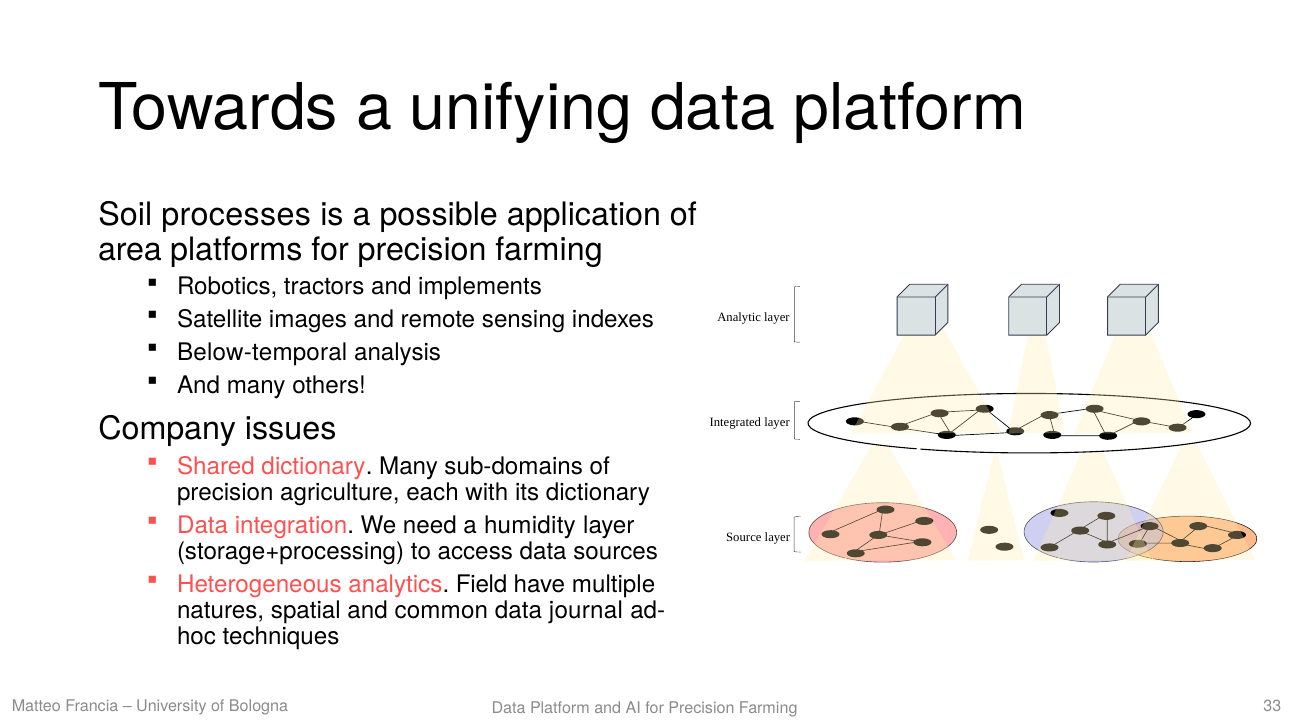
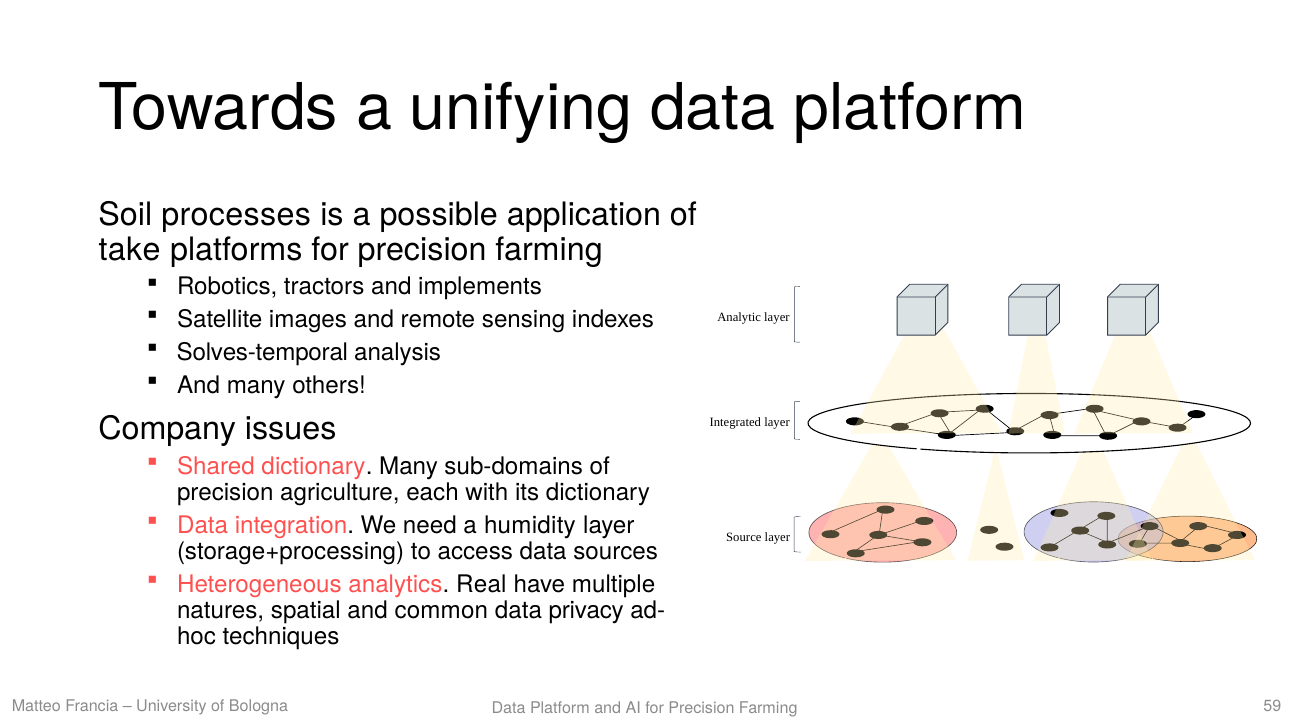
area: area -> take (130, 249)
Below-temporal: Below-temporal -> Solves-temporal (262, 352)
Field: Field -> Real (481, 584)
journal: journal -> privacy (586, 611)
33: 33 -> 59 (1272, 706)
